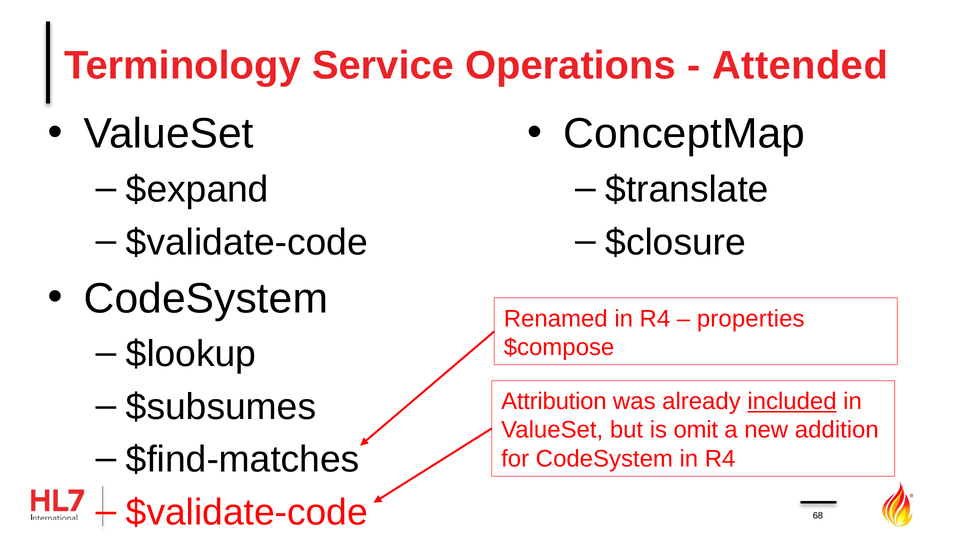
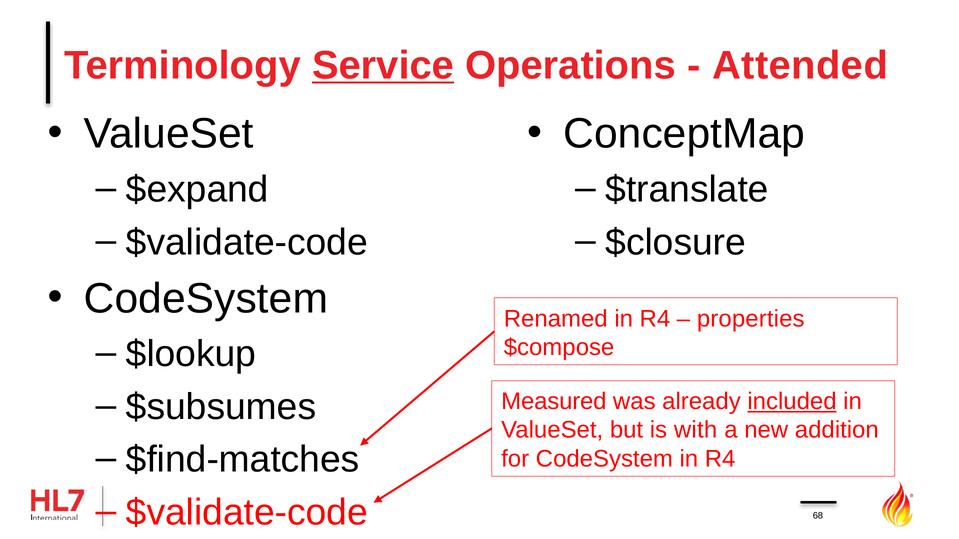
Service underline: none -> present (383, 65)
Attribution: Attribution -> Measured (554, 402)
omit: omit -> with (696, 430)
